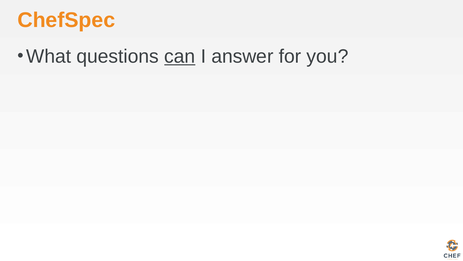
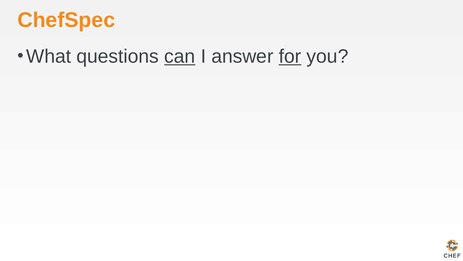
for underline: none -> present (290, 56)
